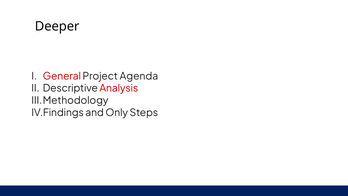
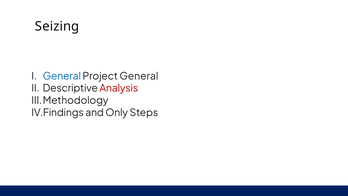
Deeper: Deeper -> Seizing (57, 26)
General colour: red -> blue (62, 76)
Project Agenda: Agenda -> General (139, 76)
